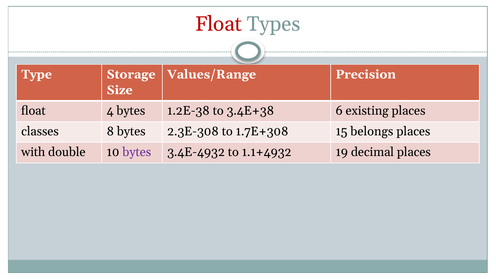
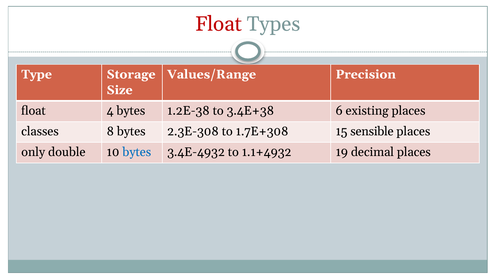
belongs: belongs -> sensible (372, 131)
with: with -> only (33, 152)
bytes colour: purple -> blue (137, 152)
